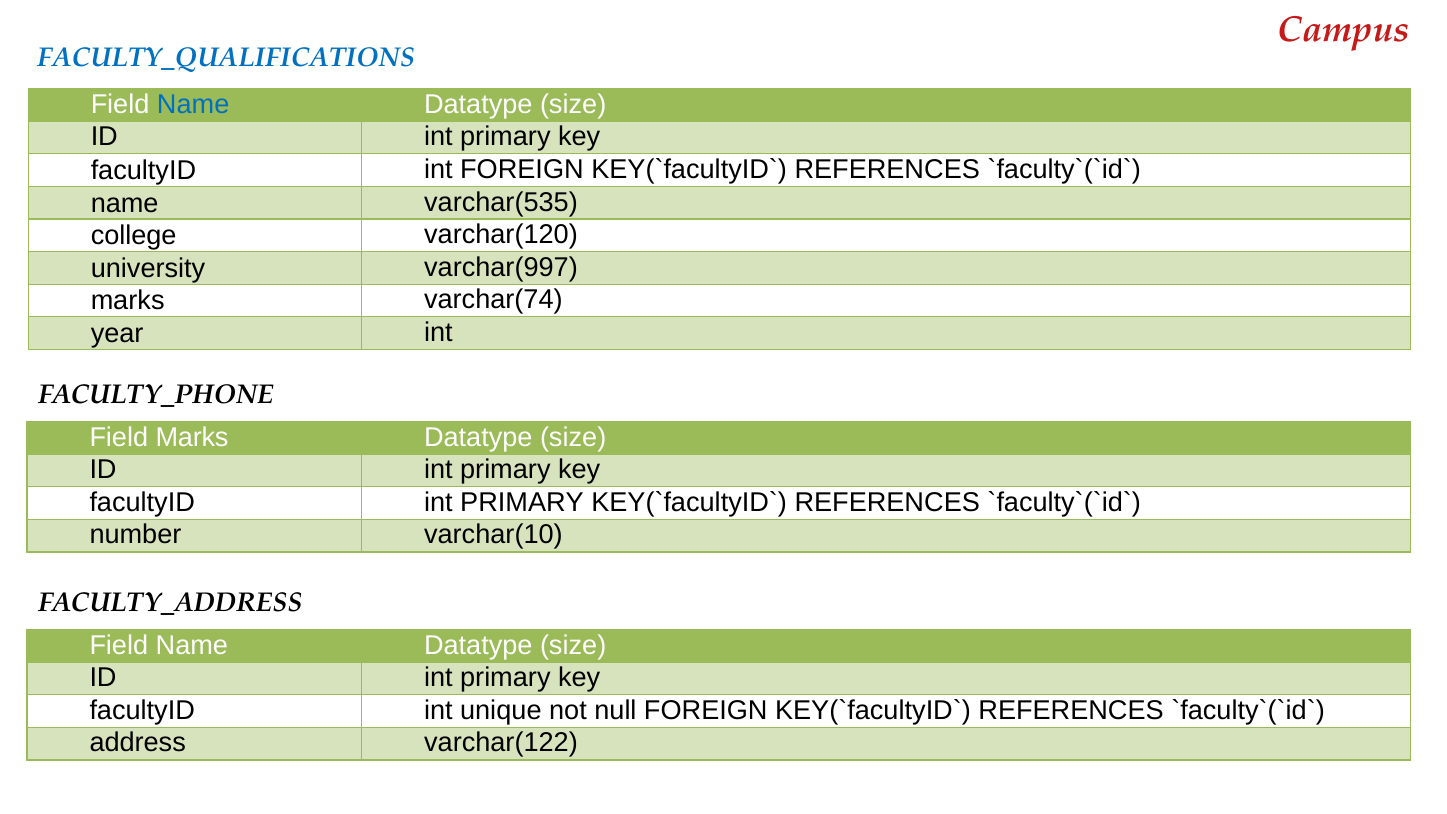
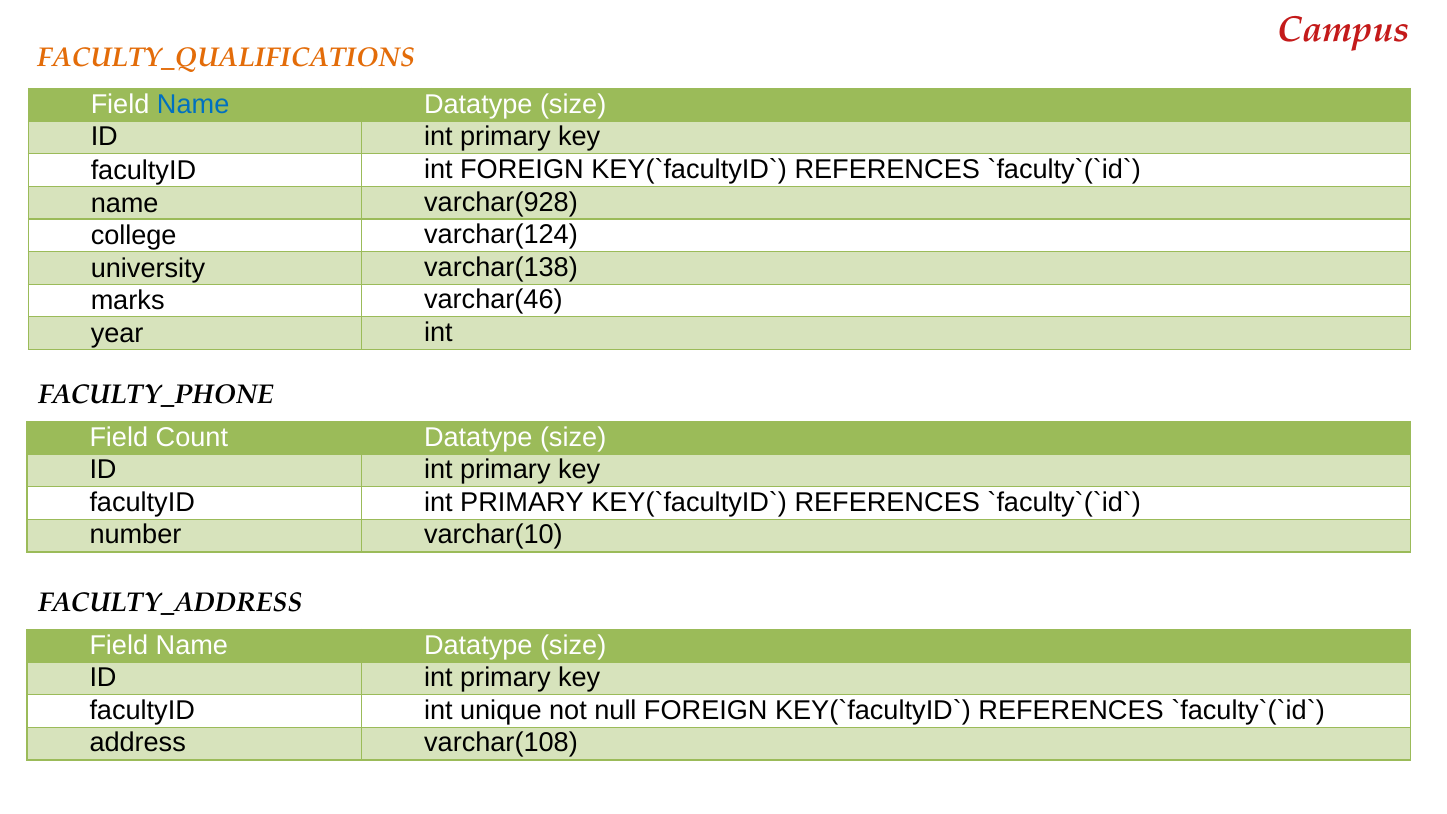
FACULTY_QUALIFICATIONS colour: blue -> orange (226, 58)
varchar(535: varchar(535 -> varchar(928 (501, 202)
varchar(120: varchar(120 -> varchar(124 (501, 235)
varchar(997: varchar(997 -> varchar(138 (501, 267)
varchar(74: varchar(74 -> varchar(46 (493, 300)
Field Marks: Marks -> Count (192, 437)
varchar(122: varchar(122 -> varchar(108 (501, 743)
